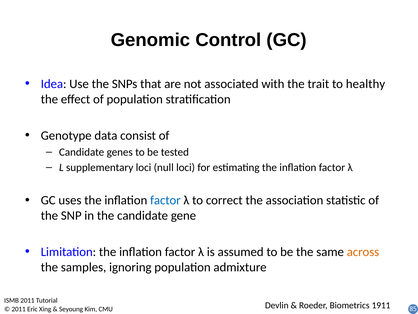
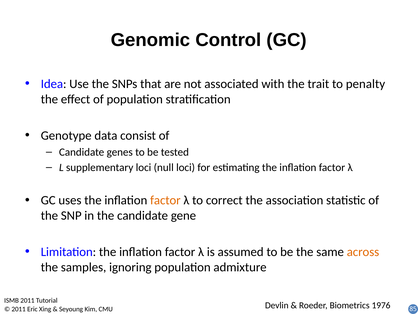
healthy: healthy -> penalty (366, 84)
factor colour: blue -> orange (165, 200)
1911: 1911 -> 1976 (381, 305)
